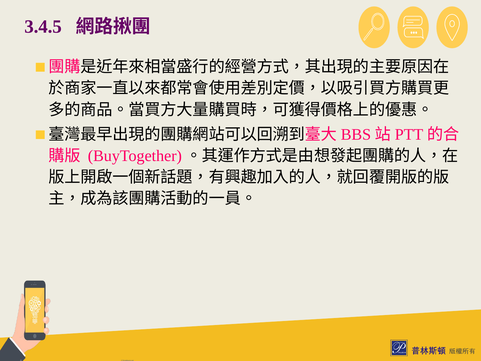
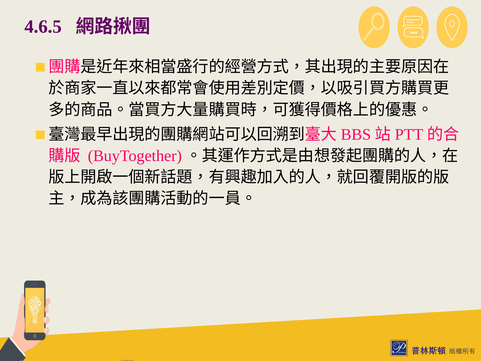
3.4.5: 3.4.5 -> 4.6.5 (43, 26)
